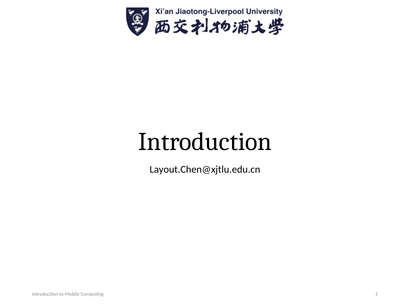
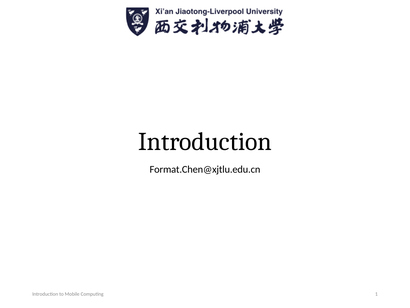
Layout.Chen@xjtlu.edu.cn: Layout.Chen@xjtlu.edu.cn -> Format.Chen@xjtlu.edu.cn (205, 169)
